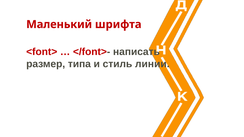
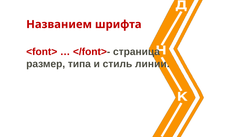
Маленький: Маленький -> Названием (59, 24)
написать: написать -> страница (136, 52)
